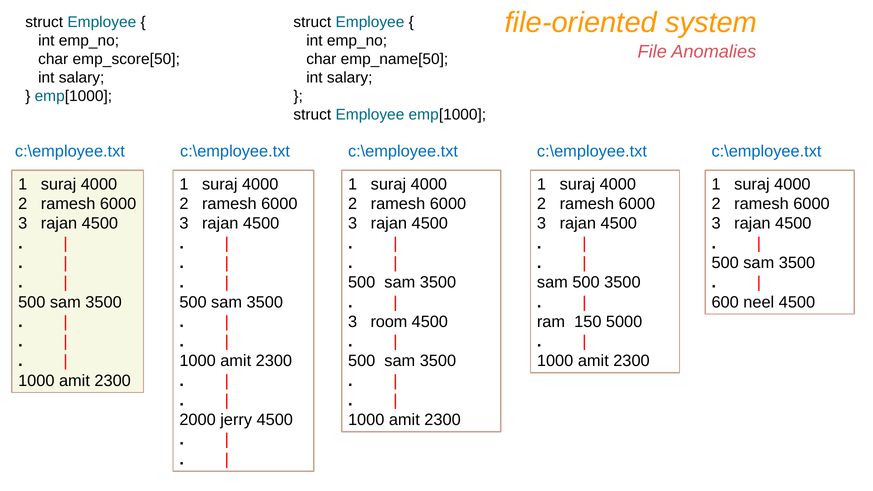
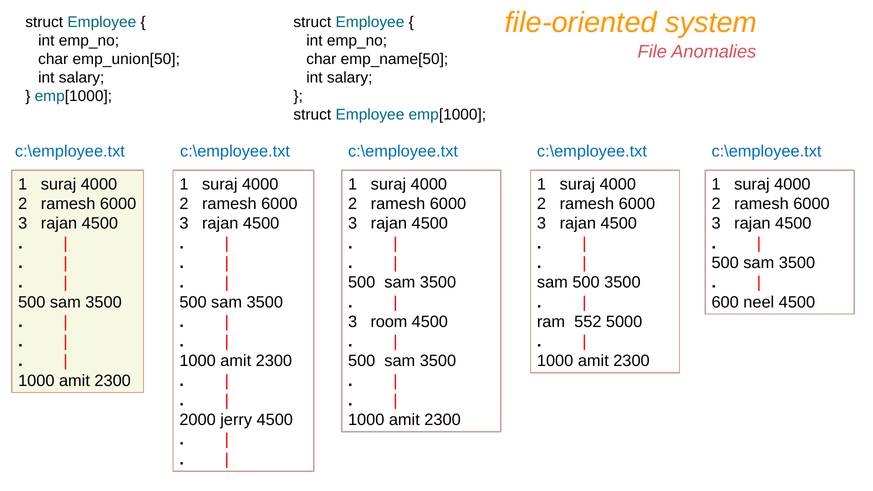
emp_score[50: emp_score[50 -> emp_union[50 (126, 59)
150: 150 -> 552 (588, 322)
